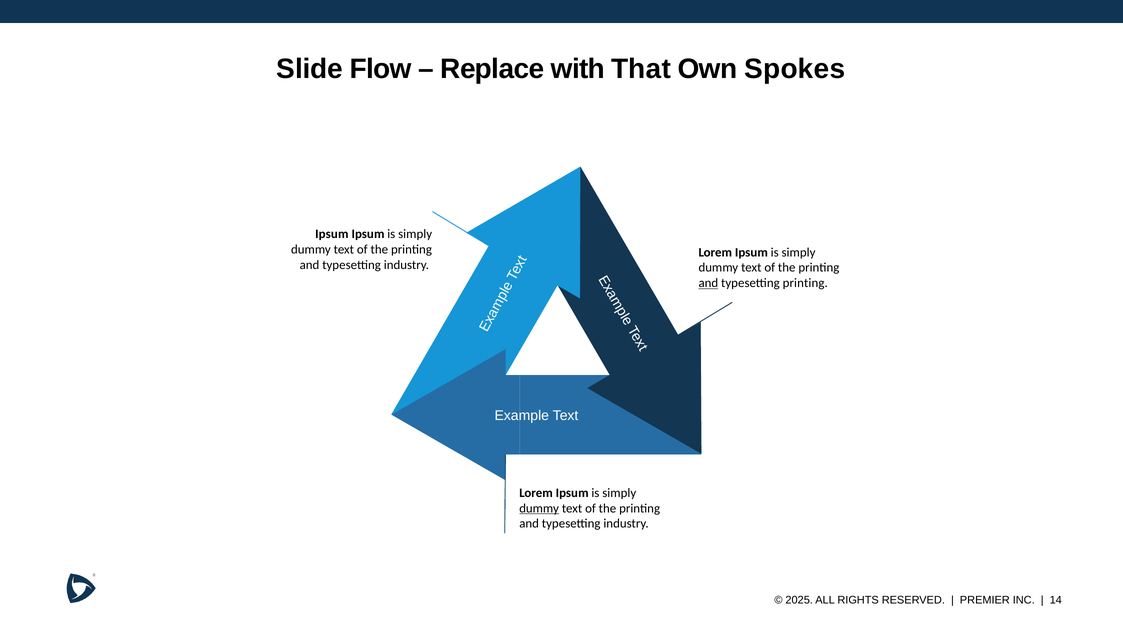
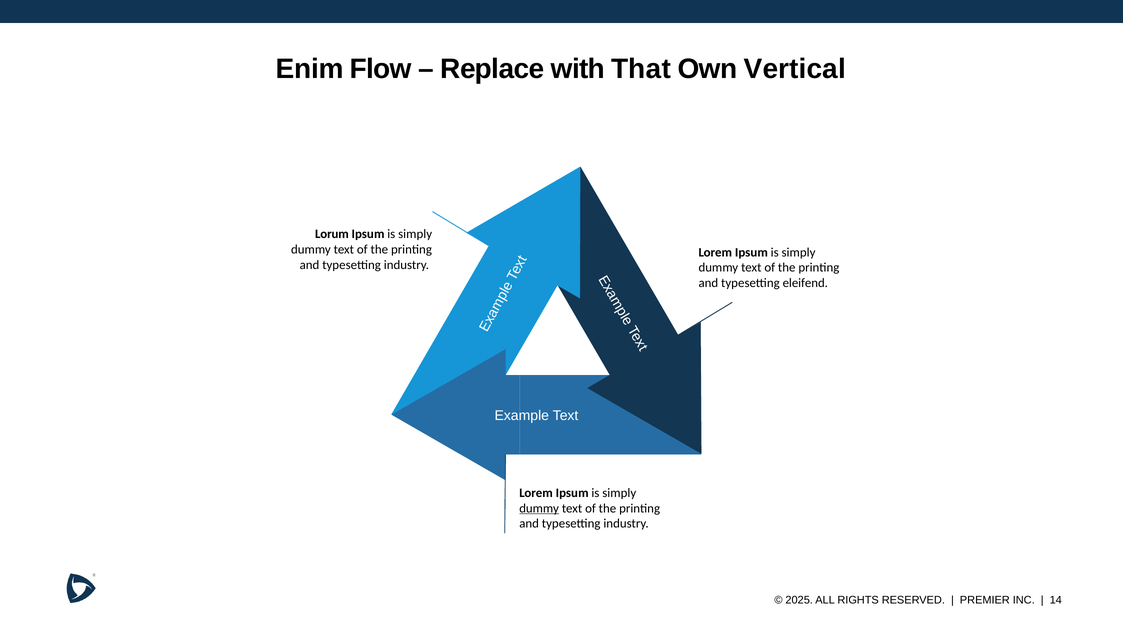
Slide: Slide -> Enim (310, 69)
Spokes: Spokes -> Vertical (795, 69)
Ipsum: Ipsum -> Lorum (332, 234)
and underline: present -> none (708, 283)
typesetting printing: printing -> eleifend (805, 283)
